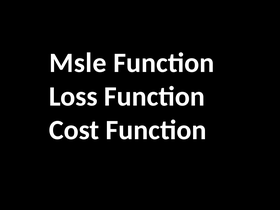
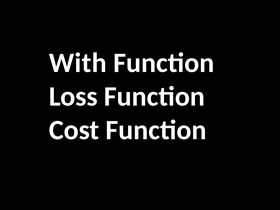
Msle: Msle -> With (78, 63)
